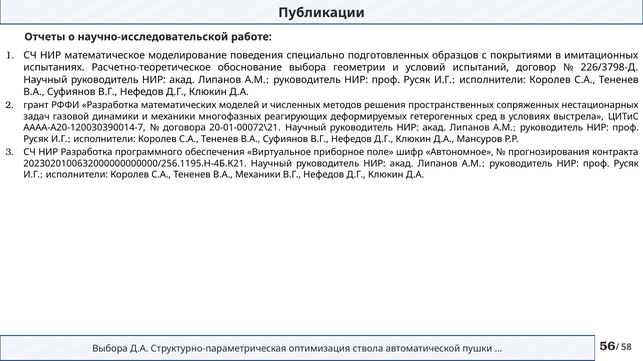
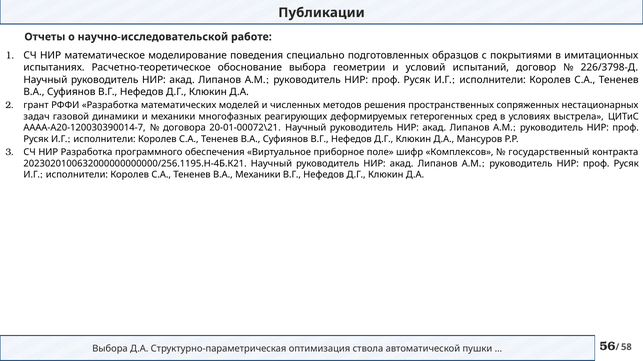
Автономное: Автономное -> Комплексов (460, 153)
прогнозирования: прогнозирования -> государственный (549, 153)
